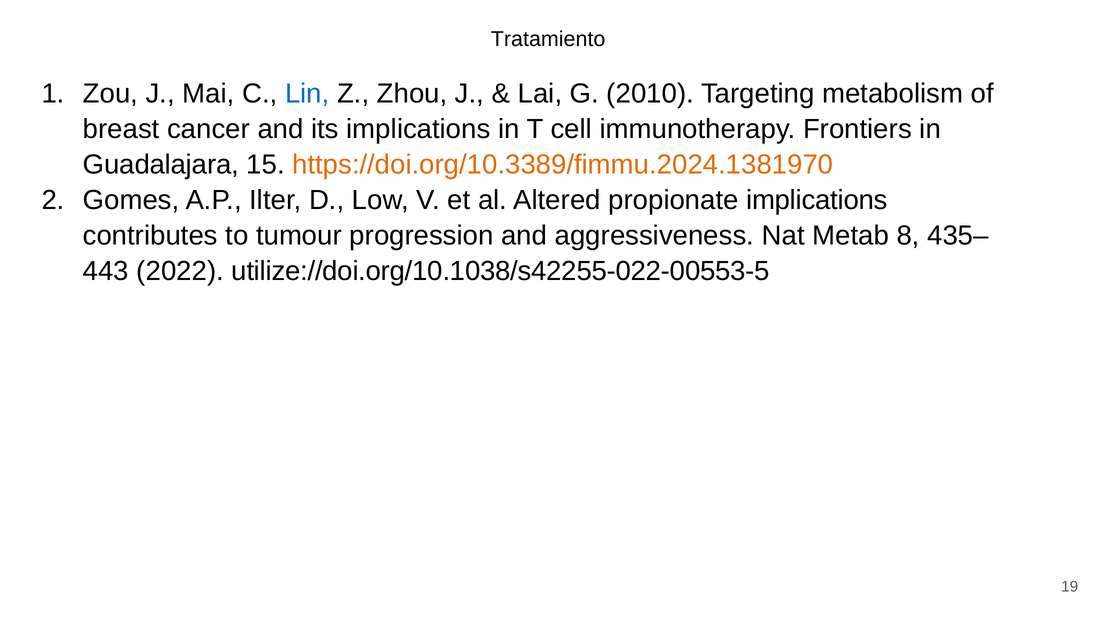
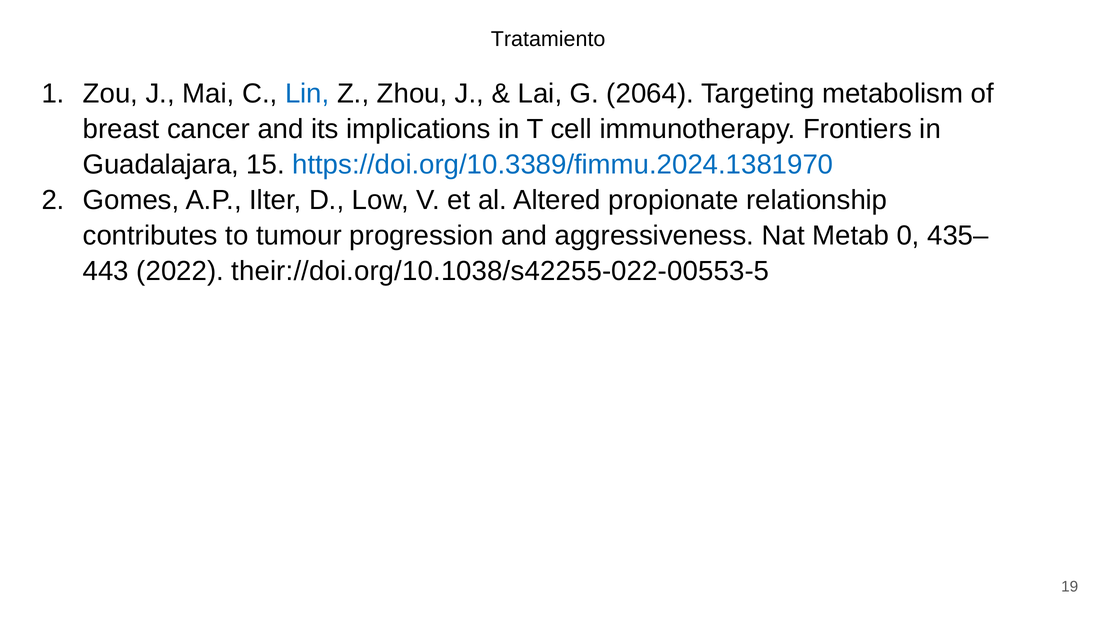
2010: 2010 -> 2064 (650, 93)
https://doi.org/10.3389/fimmu.2024.1381970 colour: orange -> blue (563, 164)
propionate implications: implications -> relationship (817, 200)
8: 8 -> 0 (908, 236)
utilize://doi.org/10.1038/s42255-022-00553-5: utilize://doi.org/10.1038/s42255-022-00553-5 -> their://doi.org/10.1038/s42255-022-00553-5 (500, 271)
